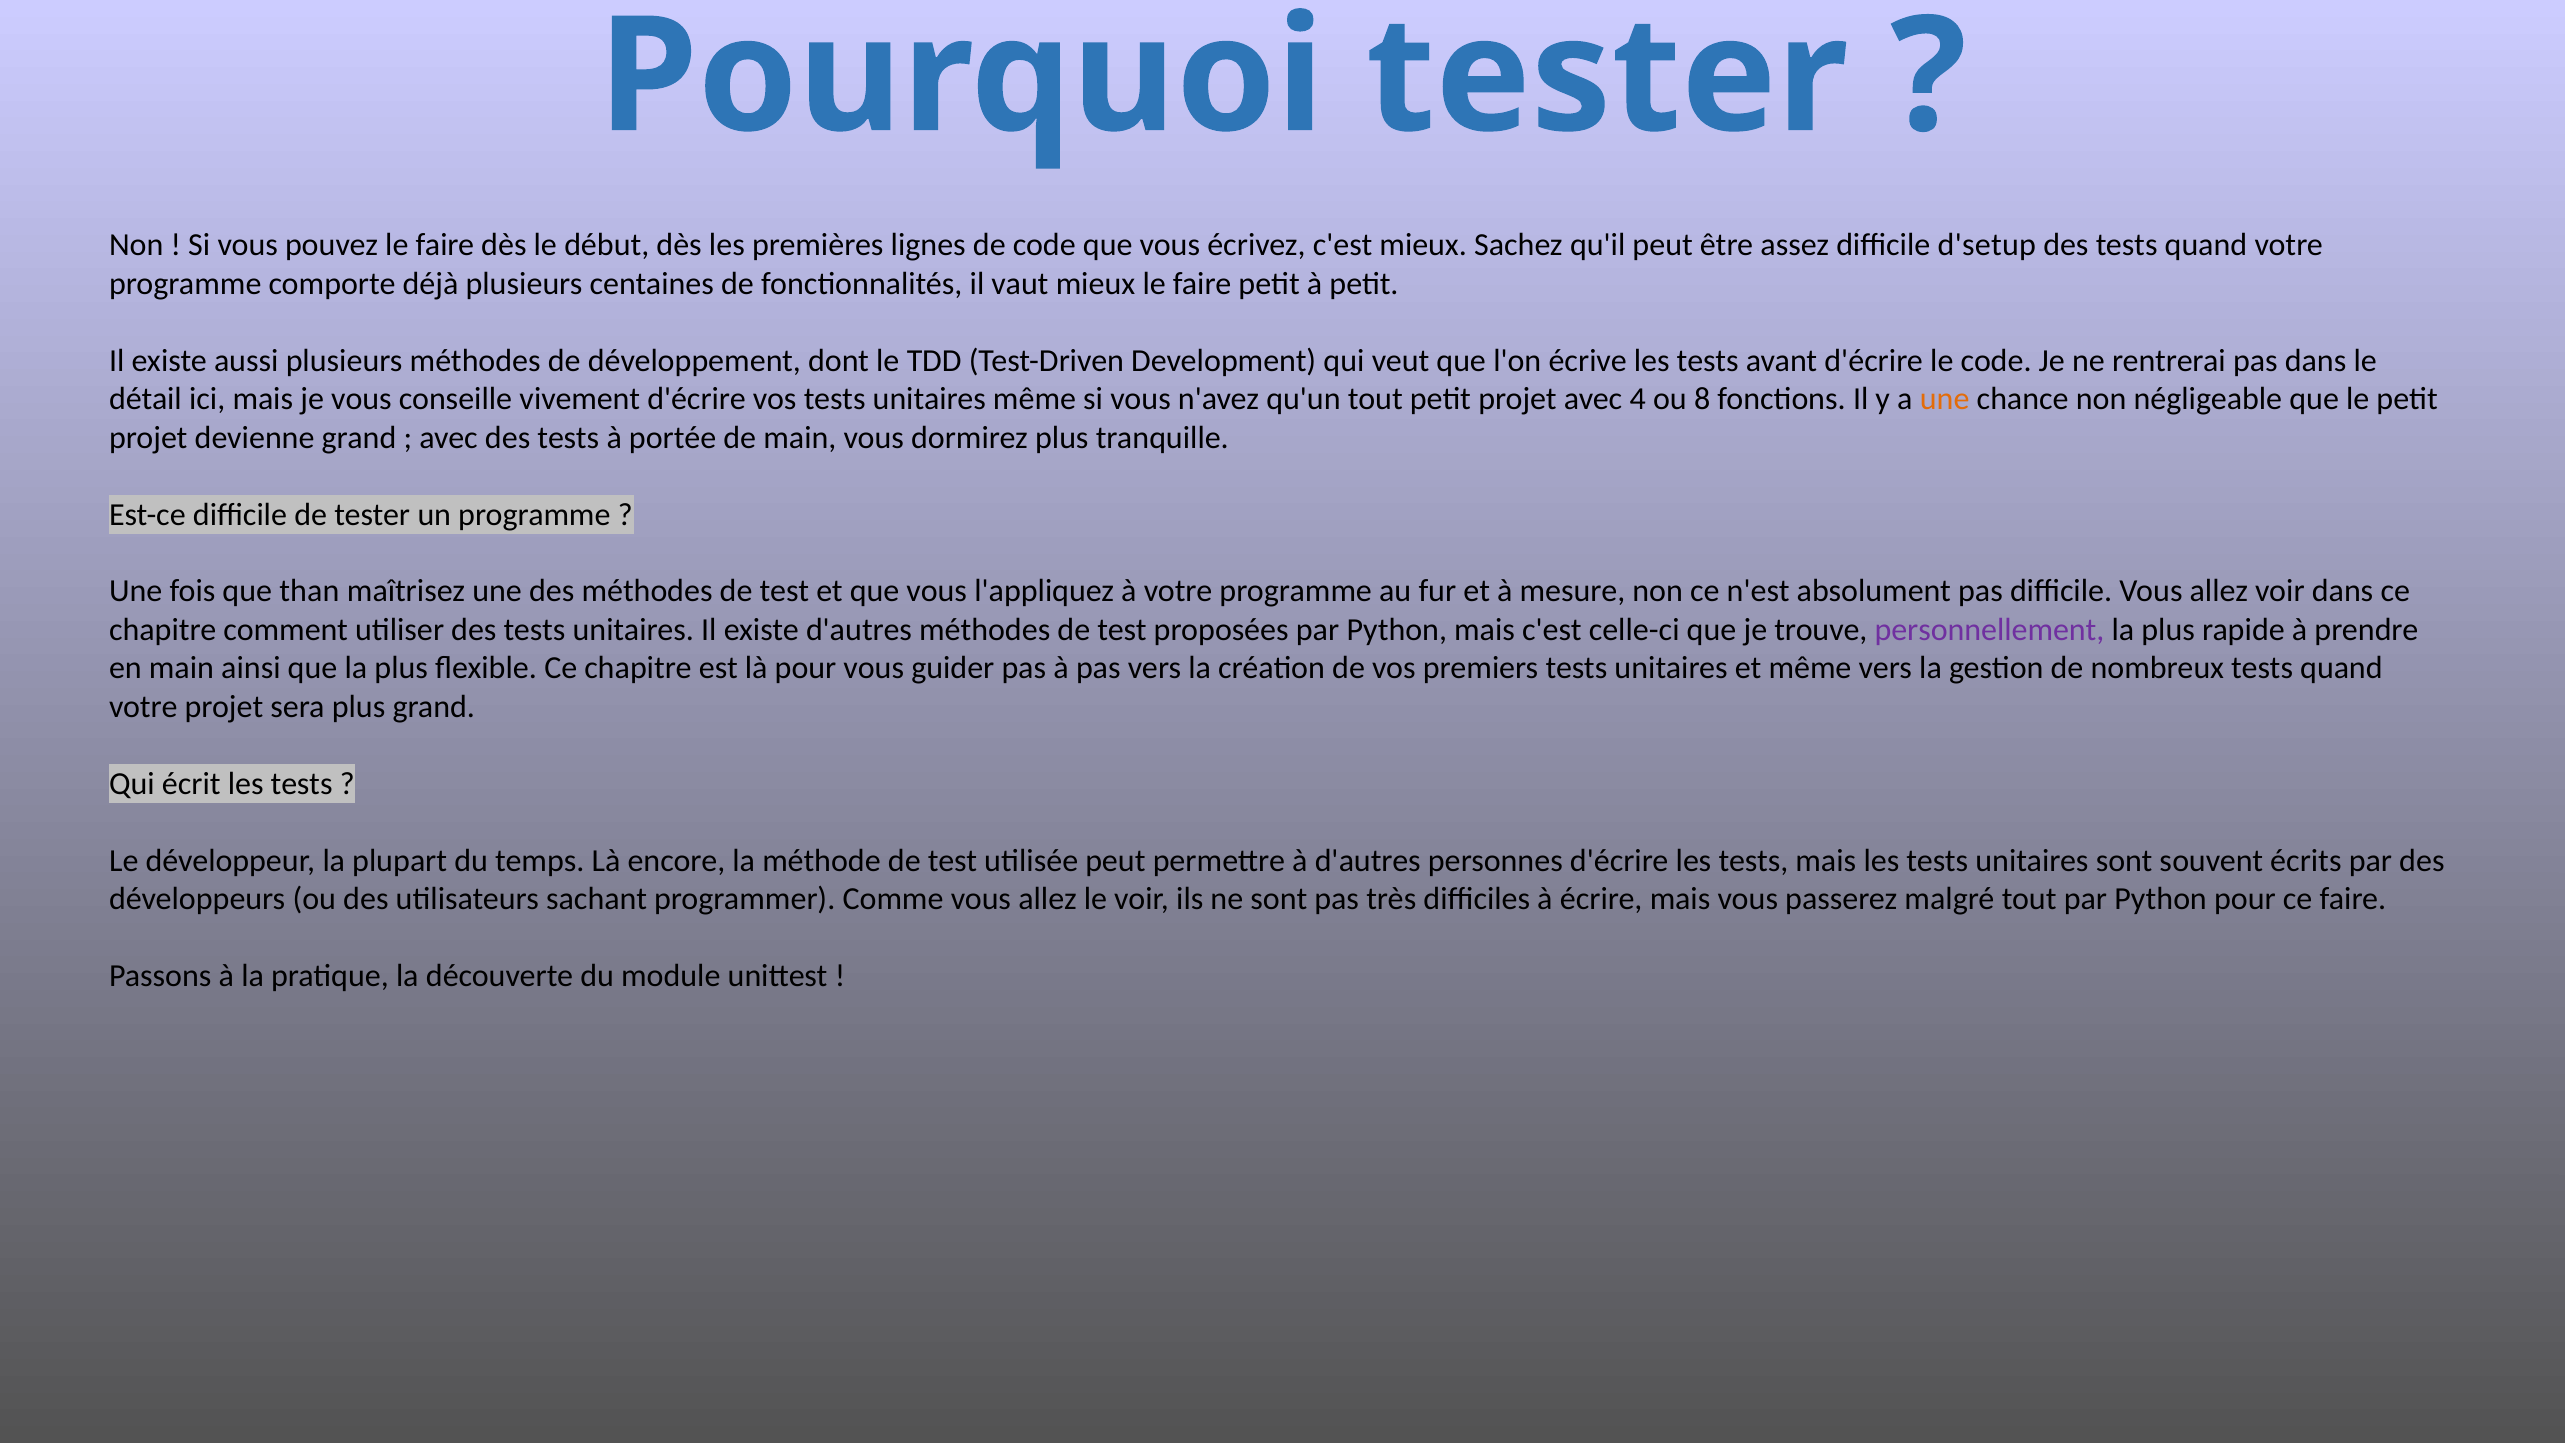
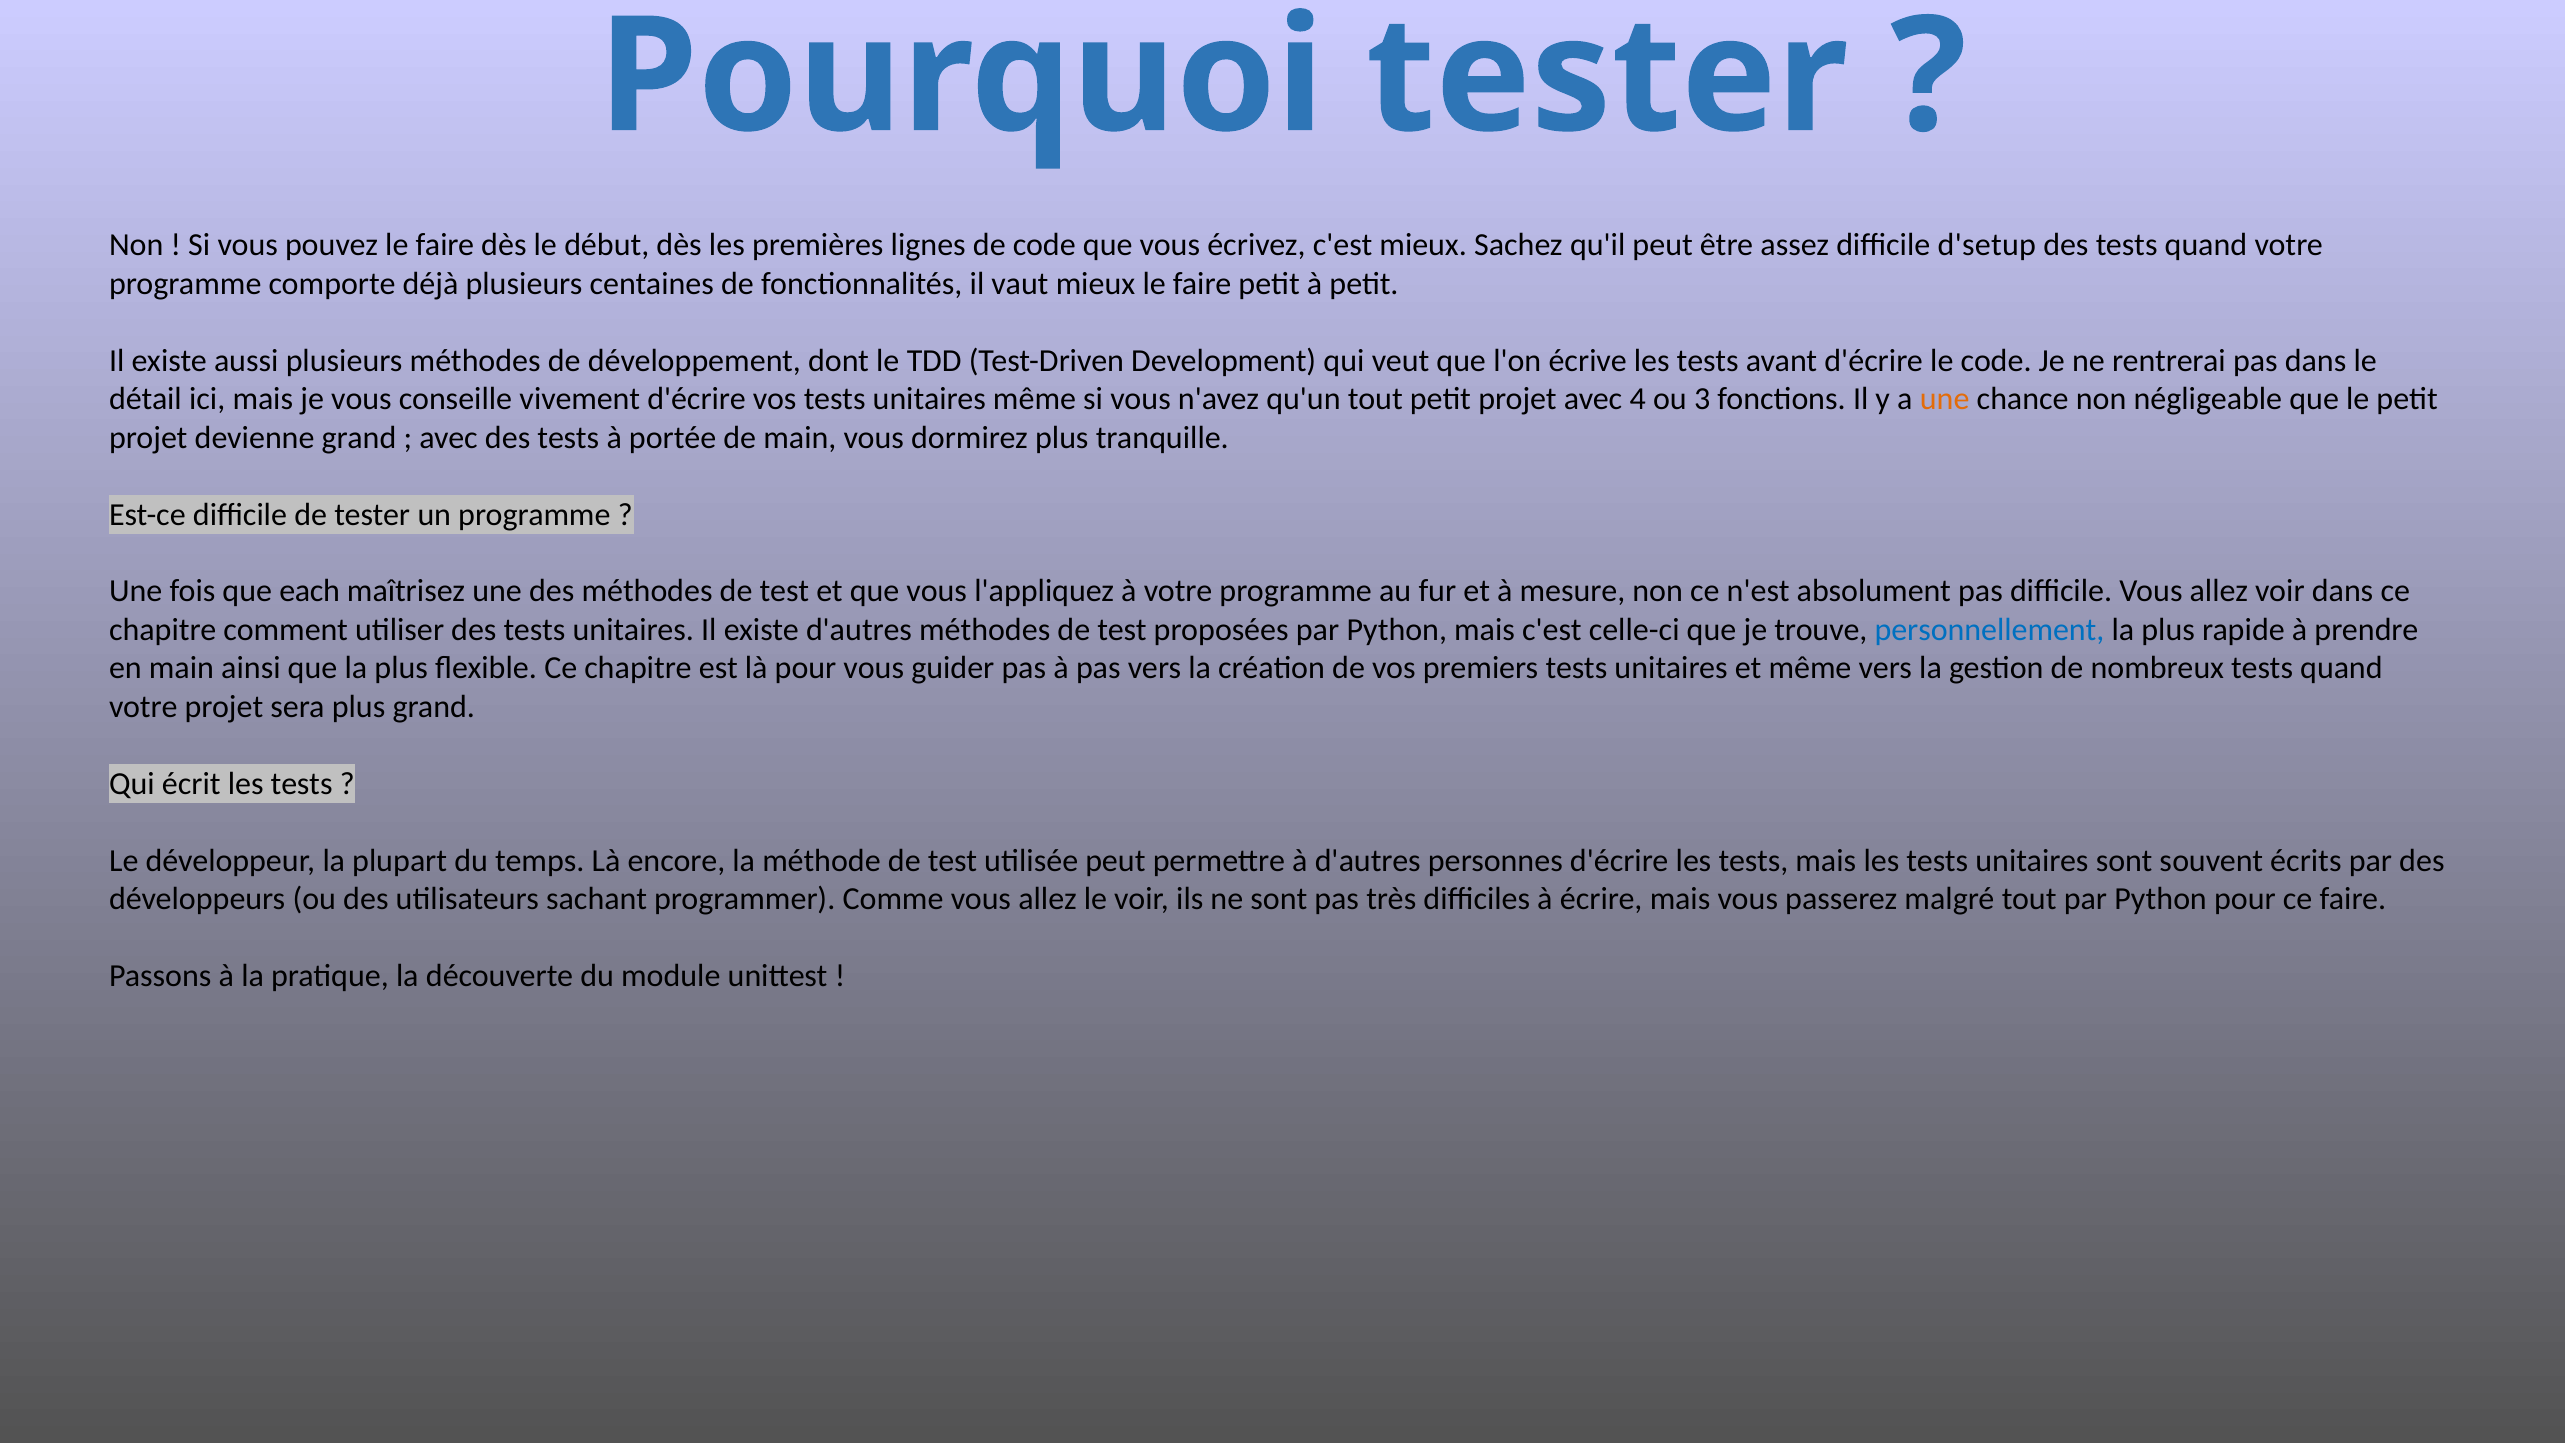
8: 8 -> 3 (1702, 399)
than: than -> each (310, 591)
personnellement colour: purple -> blue (1989, 630)
